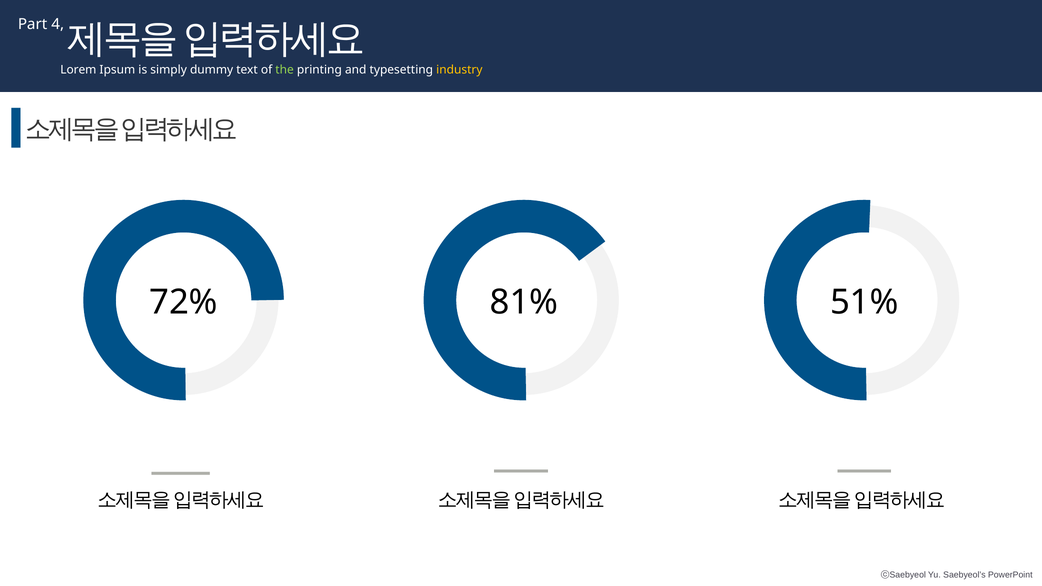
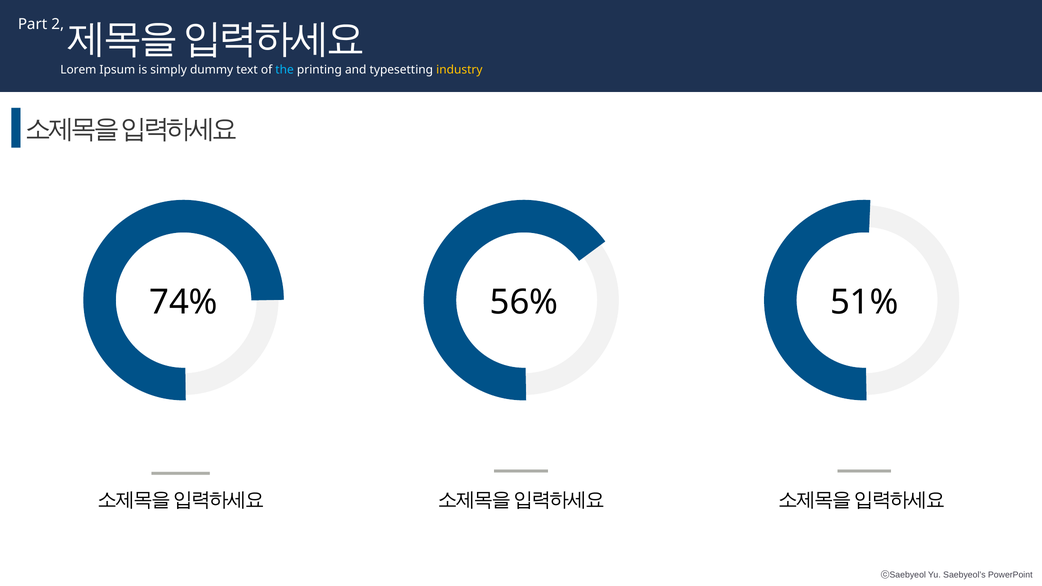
4: 4 -> 2 (58, 24)
the colour: light green -> light blue (285, 70)
72%: 72% -> 74% (184, 302)
81%: 81% -> 56% (524, 302)
